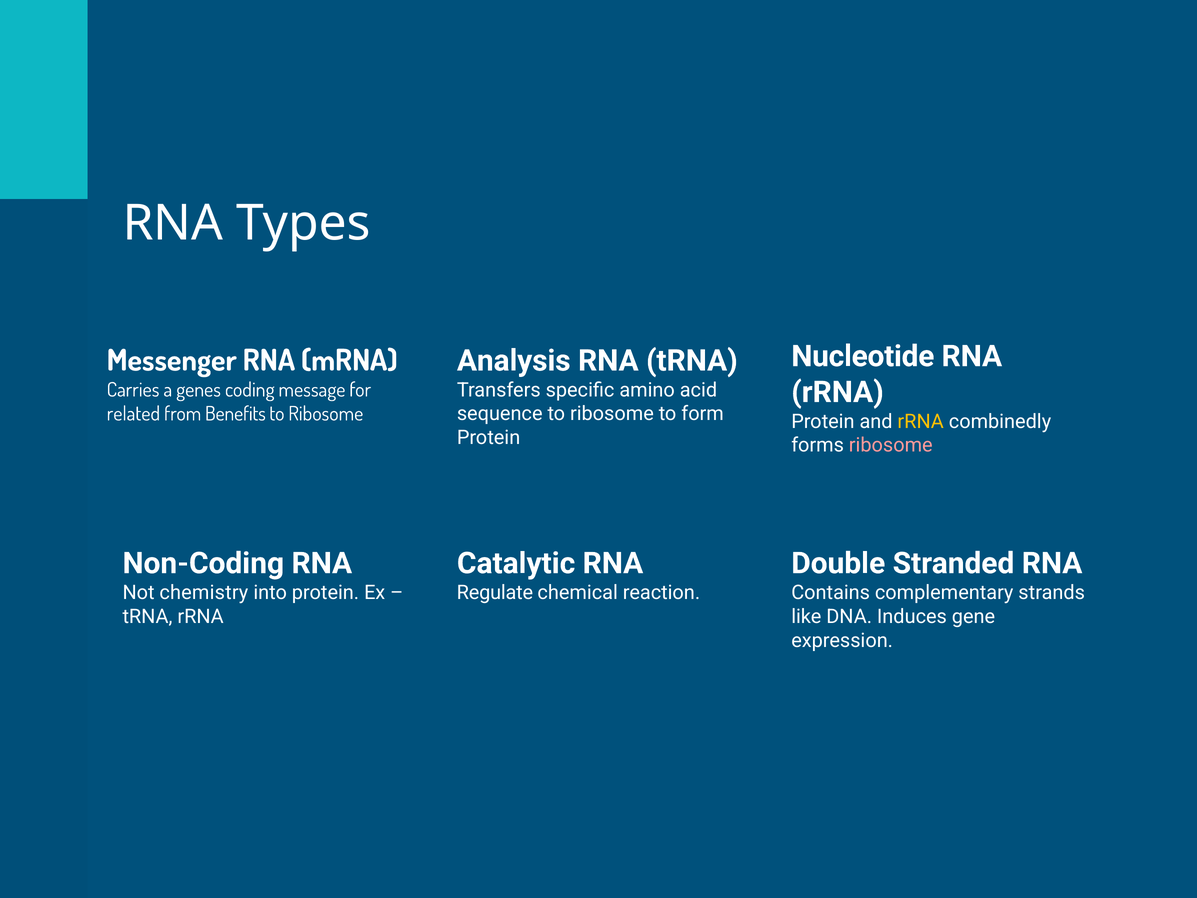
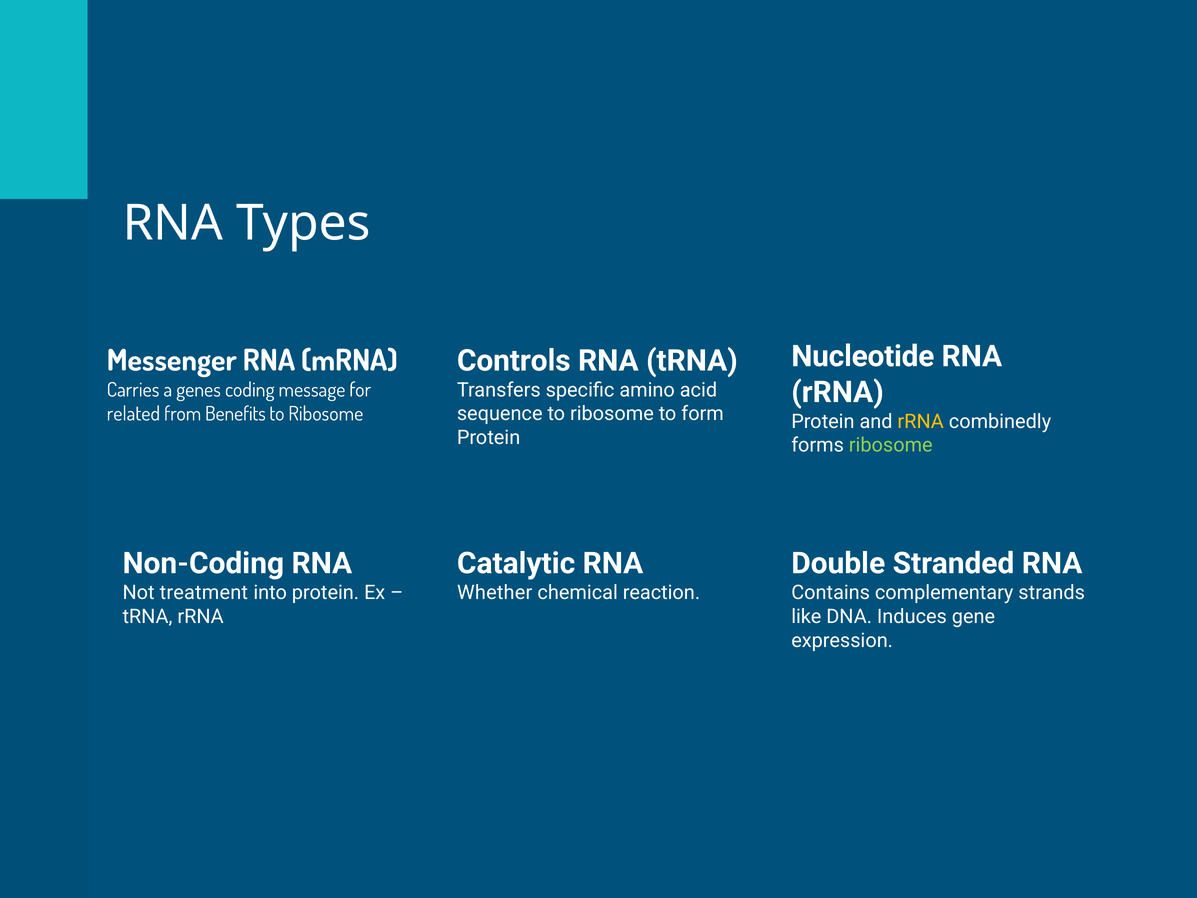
Analysis: Analysis -> Controls (514, 361)
ribosome colour: pink -> light green (891, 445)
chemistry: chemistry -> treatment (204, 592)
Regulate: Regulate -> Whether (495, 592)
